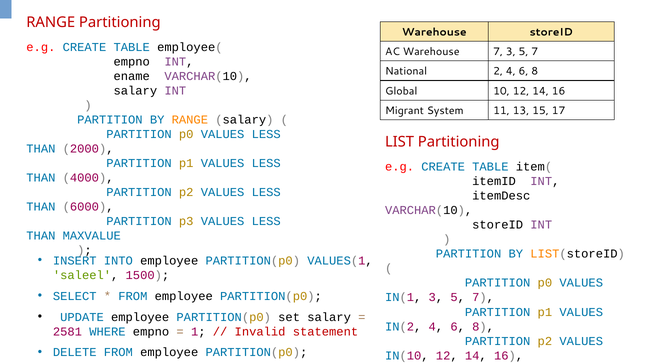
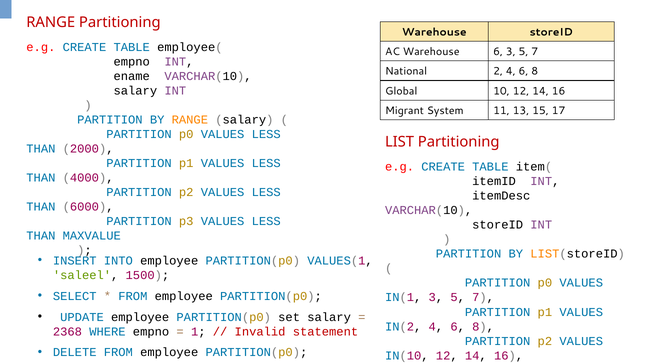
Warehouse 7: 7 -> 6 (498, 52)
2581: 2581 -> 2368 (67, 332)
